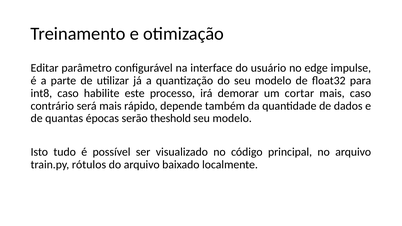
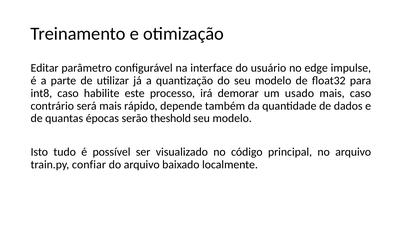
cortar: cortar -> usado (299, 93)
rótulos: rótulos -> confiar (89, 165)
